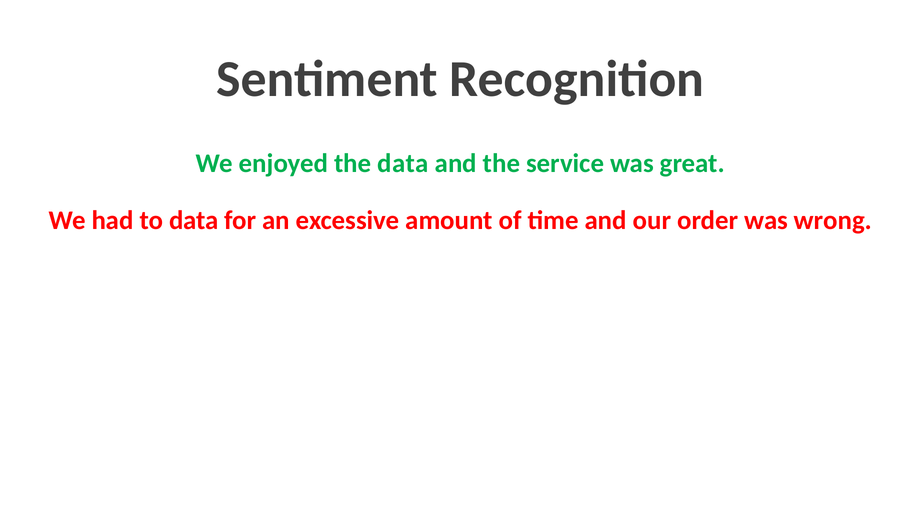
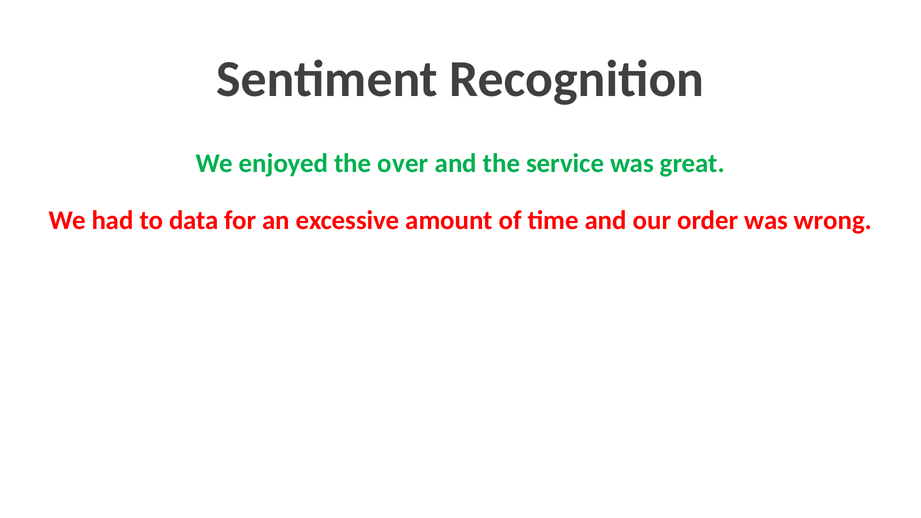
the data: data -> over (403, 163)
